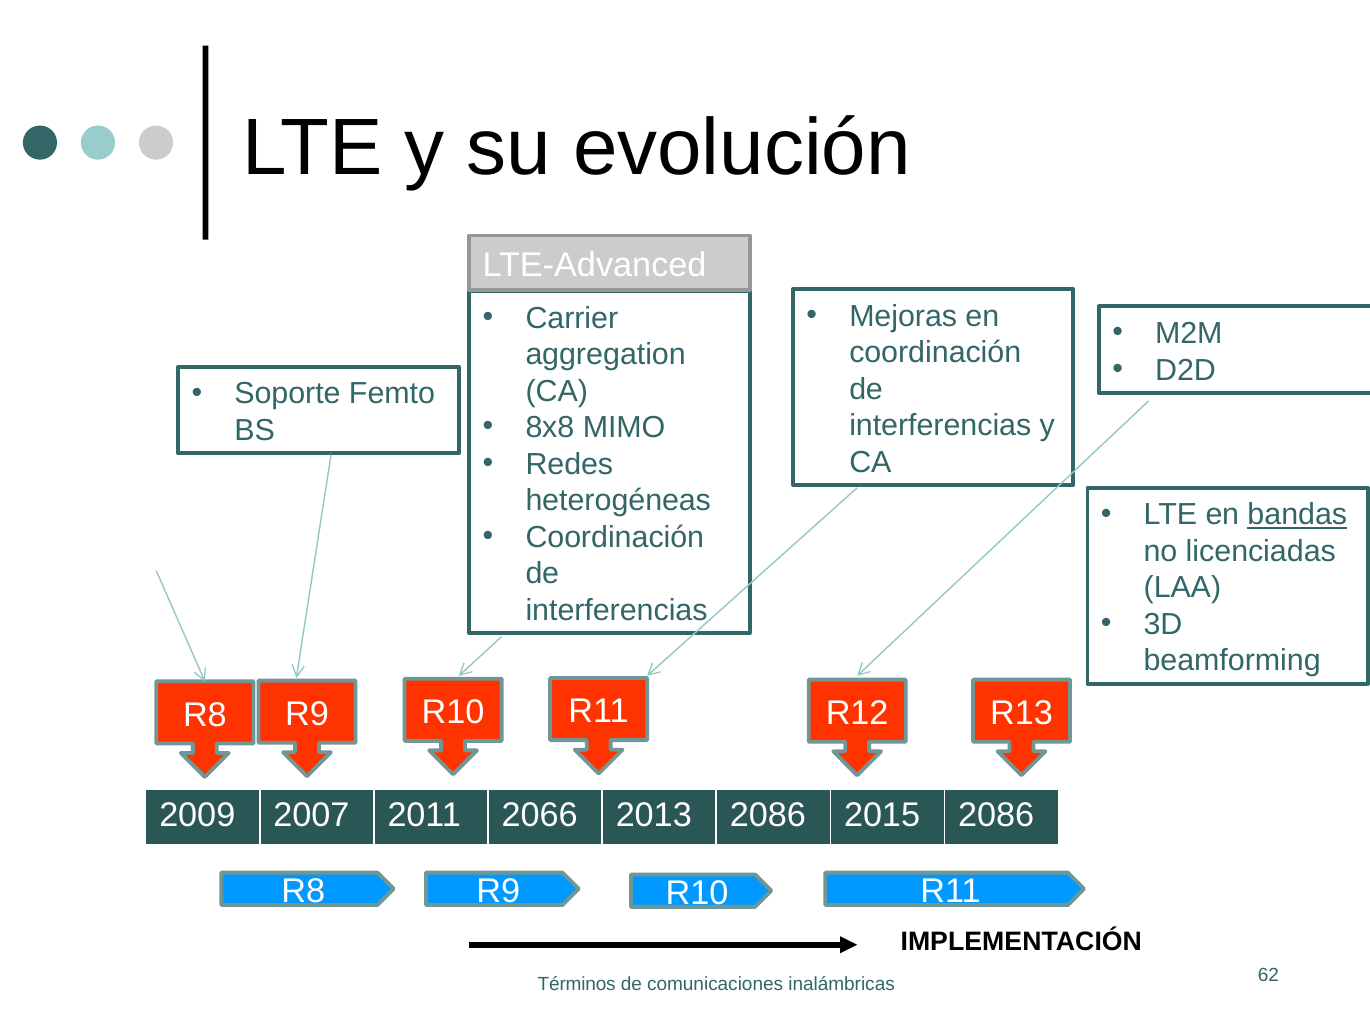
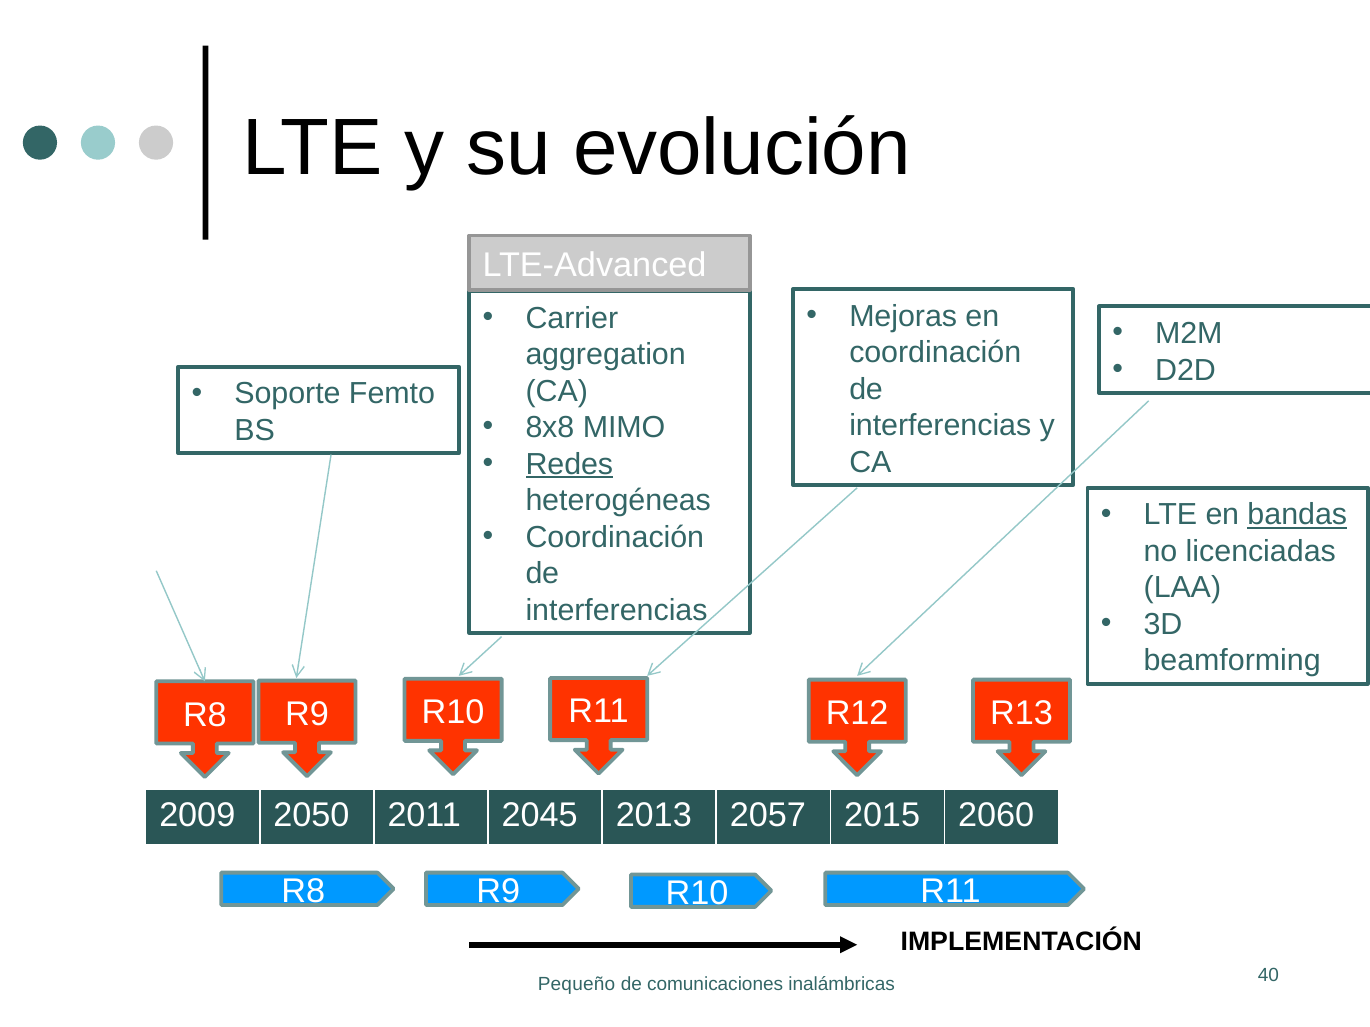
Redes underline: none -> present (569, 464)
2007: 2007 -> 2050 (311, 816)
2066: 2066 -> 2045 (540, 816)
2013 2086: 2086 -> 2057 (768, 816)
2015 2086: 2086 -> 2060 (996, 816)
Términos: Términos -> Pequeño (577, 985)
62: 62 -> 40 (1268, 976)
